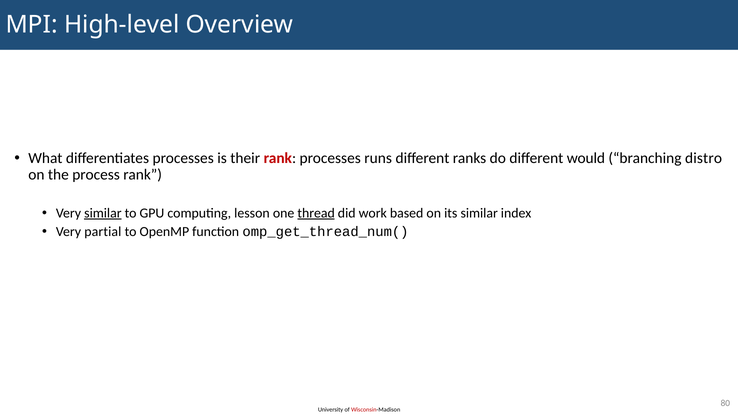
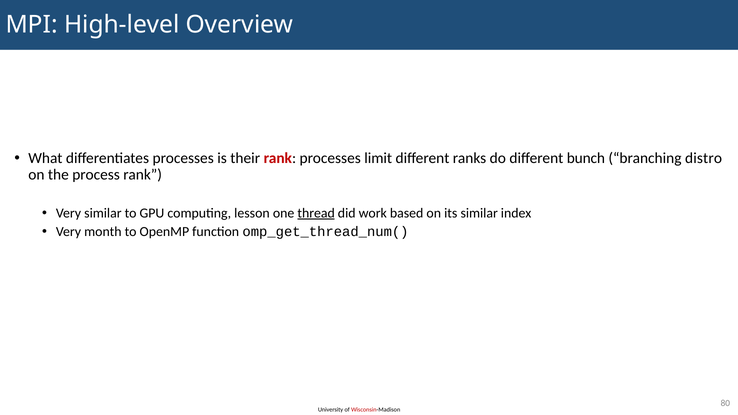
runs: runs -> limit (378, 158)
would: would -> bunch (586, 158)
similar underline: present -> none (103, 213)
partial: partial -> month (103, 232)
